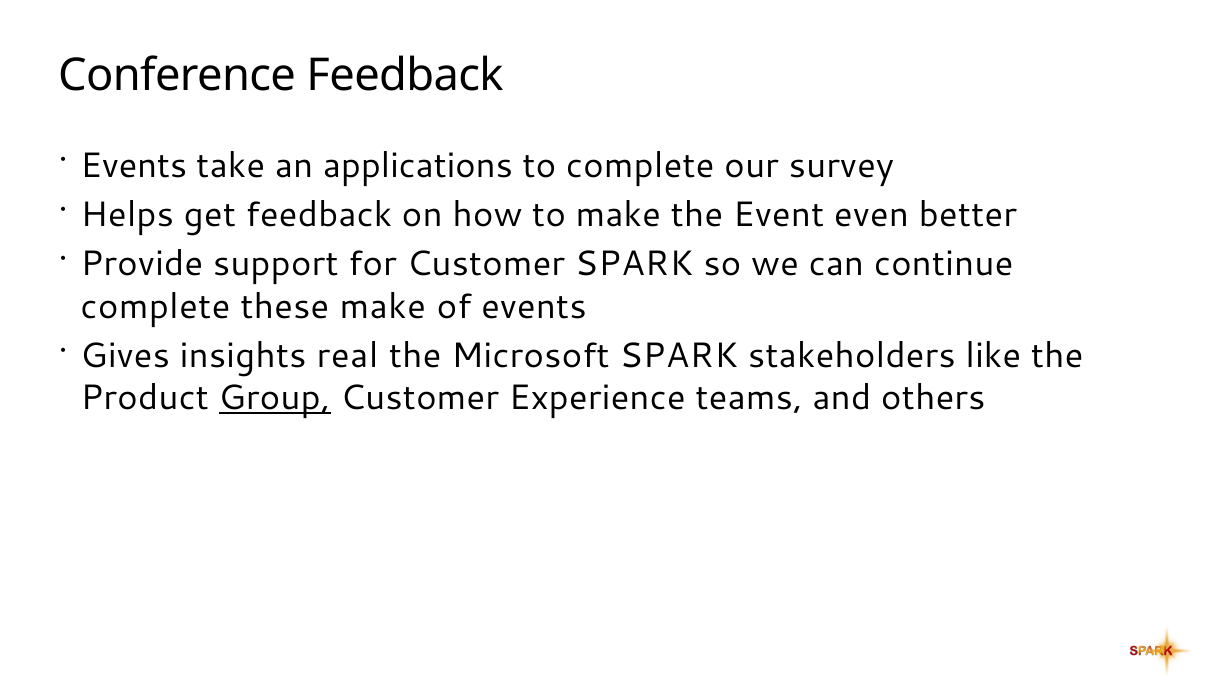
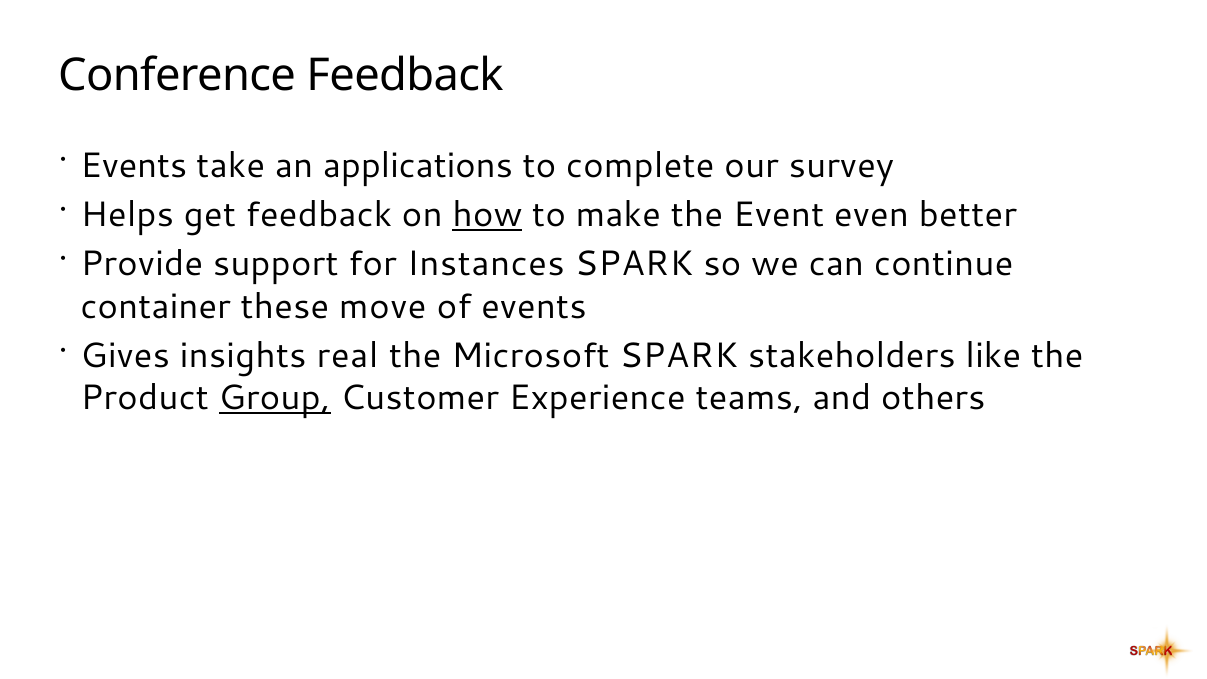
how underline: none -> present (487, 215)
for Customer: Customer -> Instances (486, 264)
complete: complete -> container (156, 307)
these make: make -> move (383, 307)
